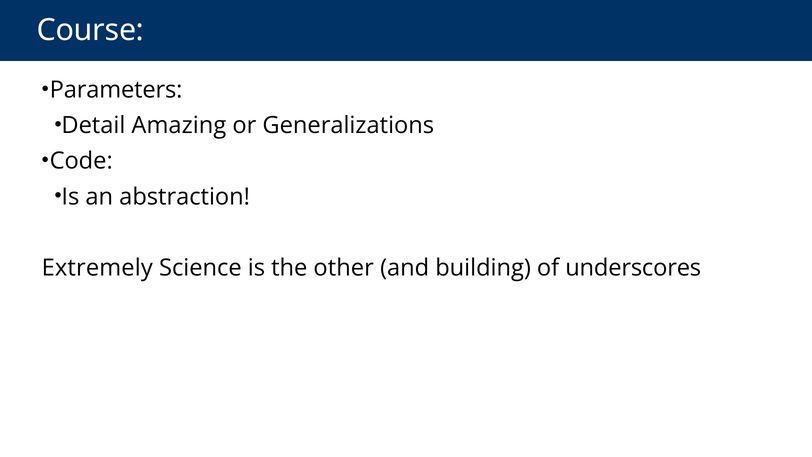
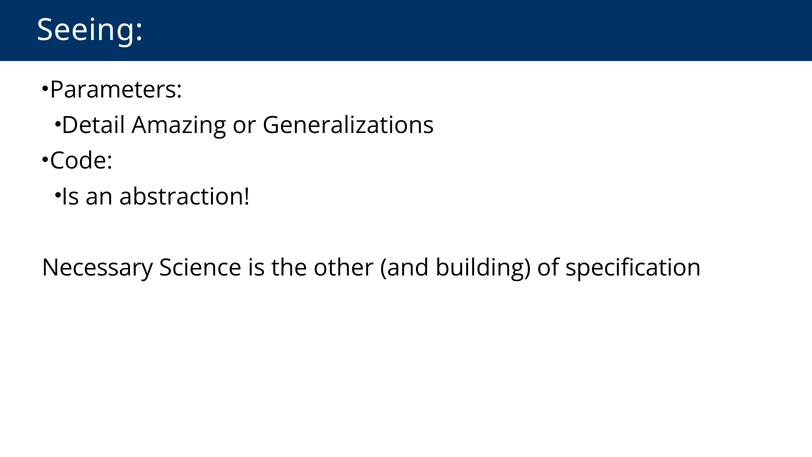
Course: Course -> Seeing (90, 30)
Extremely: Extremely -> Necessary (97, 268)
underscores: underscores -> specification (633, 268)
